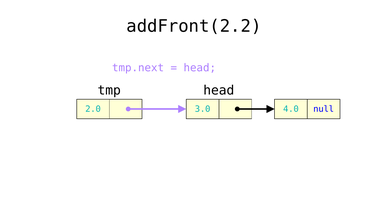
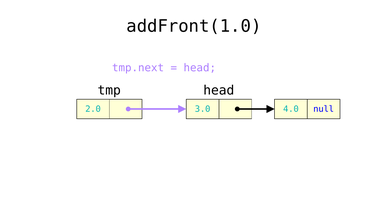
addFront(2.2: addFront(2.2 -> addFront(1.0 (194, 26)
